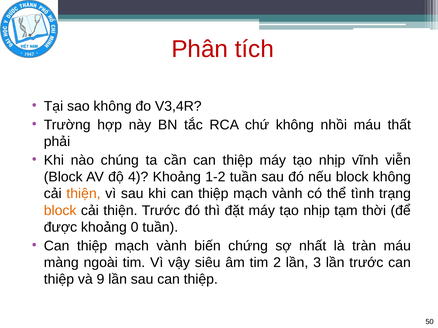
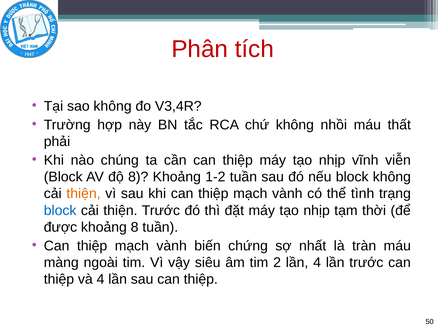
độ 4: 4 -> 8 (138, 177)
block colour: orange -> blue (60, 211)
khoảng 0: 0 -> 8 (135, 228)
lần 3: 3 -> 4 (317, 263)
và 9: 9 -> 4 (100, 280)
